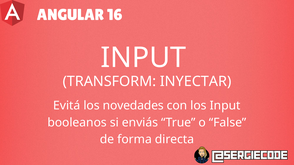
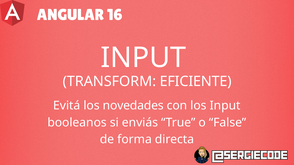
INYECTAR: INYECTAR -> EFICIENTE (196, 82)
